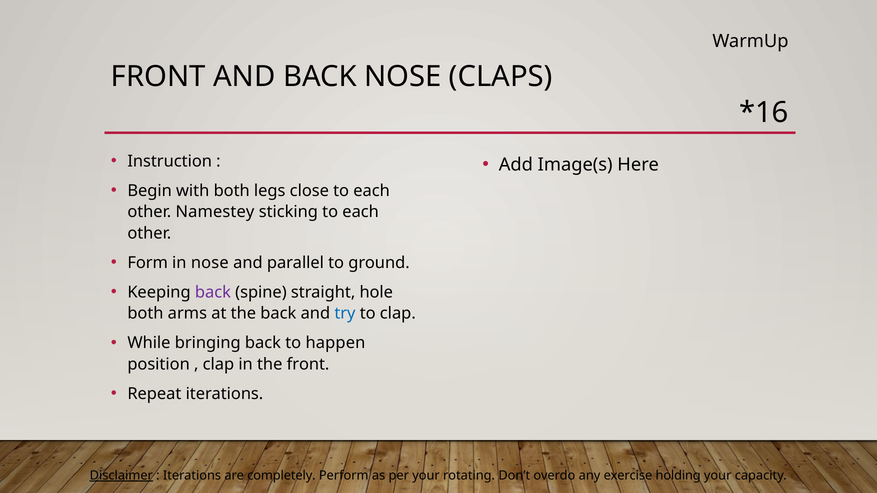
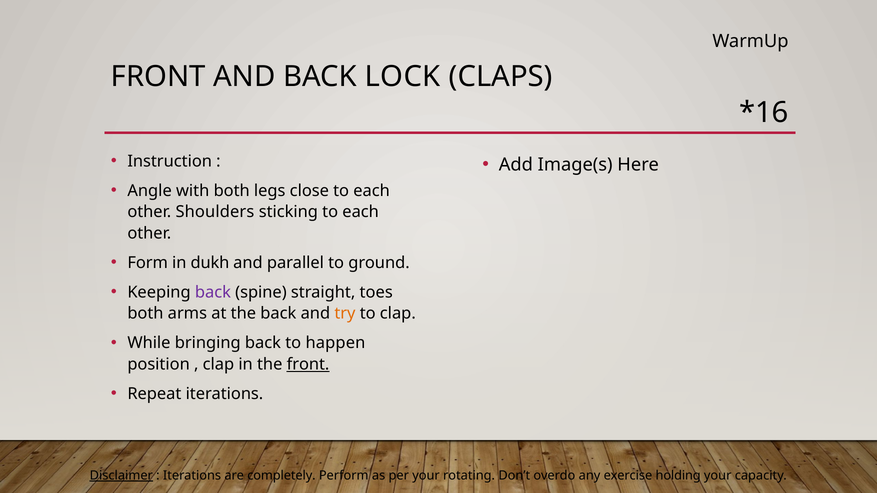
BACK NOSE: NOSE -> LOCK (403, 77)
Begin: Begin -> Angle (150, 191)
Namestey: Namestey -> Shoulders (215, 212)
in nose: nose -> dukh (210, 263)
hole: hole -> toes (376, 292)
try colour: blue -> orange (345, 314)
front underline: none -> present (308, 364)
